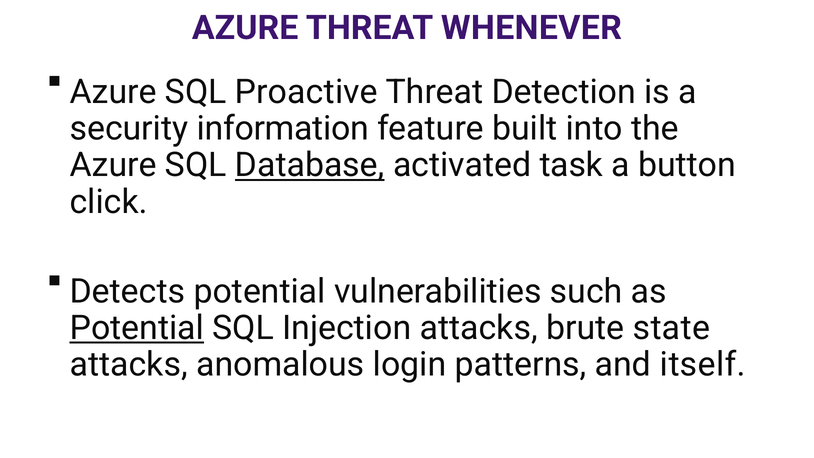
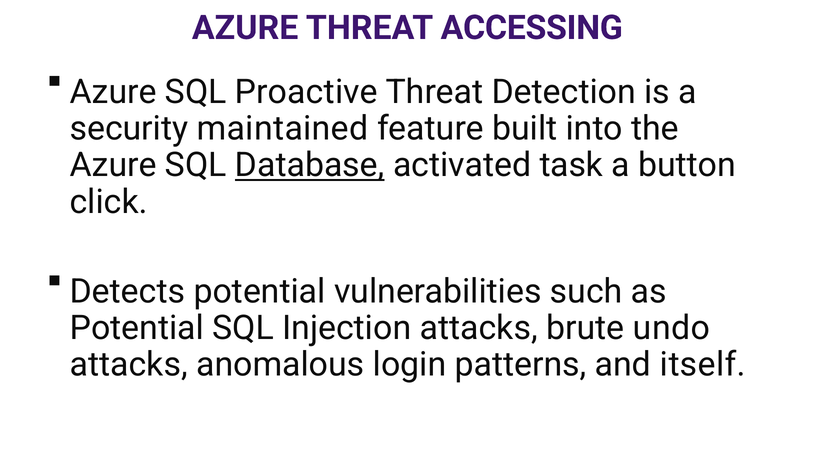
WHENEVER: WHENEVER -> ACCESSING (532, 28)
information: information -> maintained (282, 129)
Potential underline: present -> none (137, 328)
state: state -> undo (671, 328)
